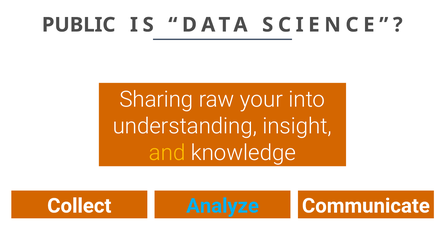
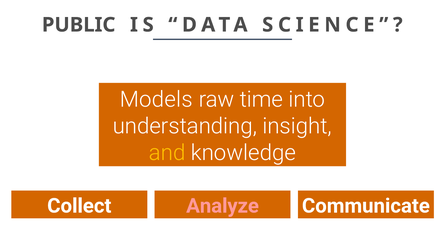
Sharing: Sharing -> Models (156, 100)
your: your -> time (261, 100)
Analyze colour: light blue -> pink (223, 206)
